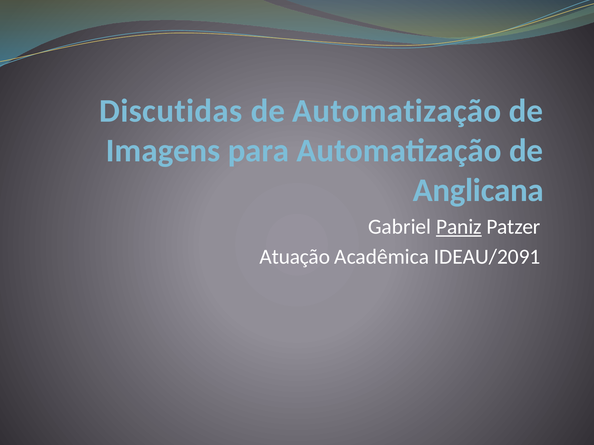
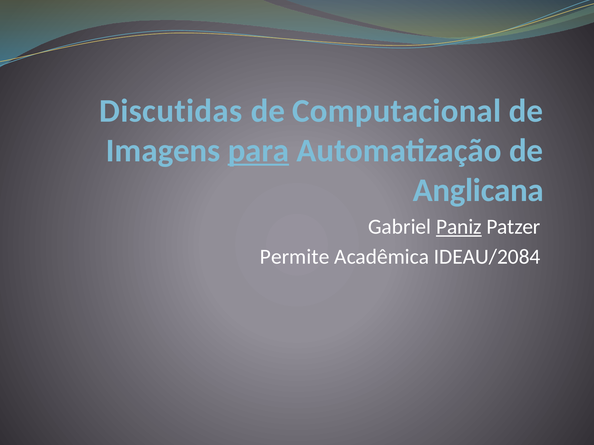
de Automatização: Automatização -> Computacional (397, 111)
para underline: none -> present (258, 151)
Atuação: Atuação -> Permite (295, 257)
IDEAU/2091: IDEAU/2091 -> IDEAU/2084 (487, 257)
